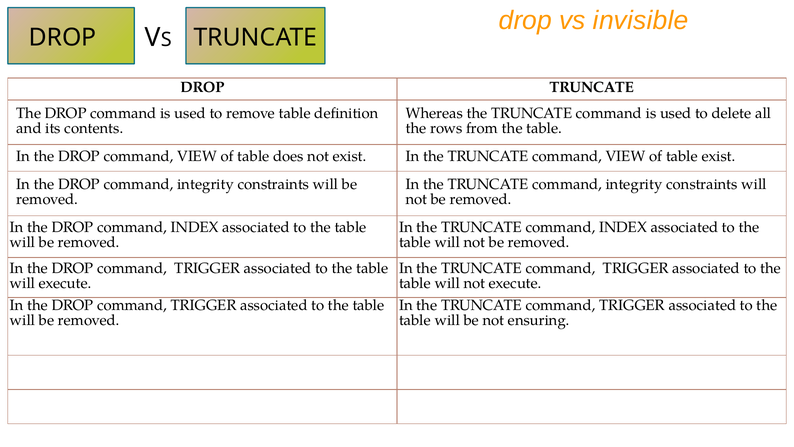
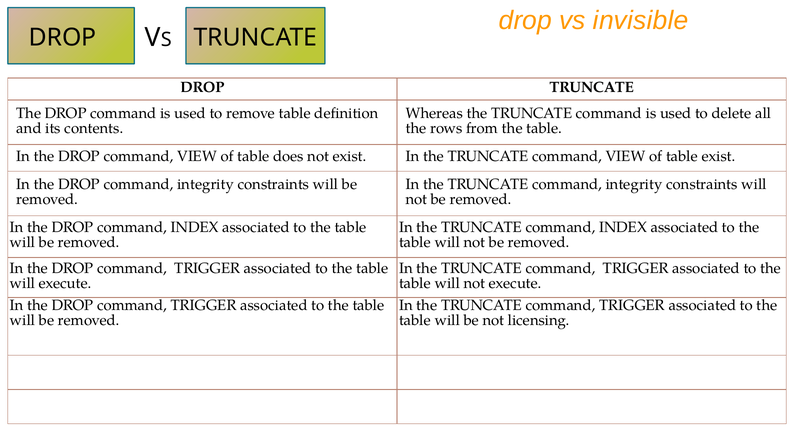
ensuring: ensuring -> licensing (539, 320)
